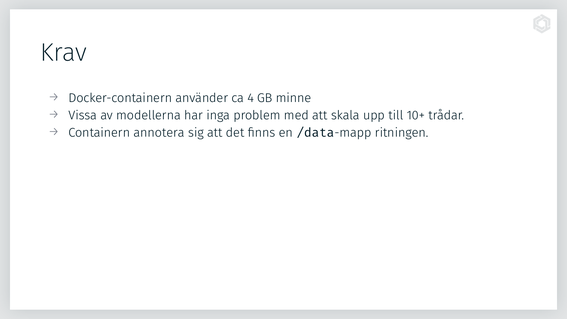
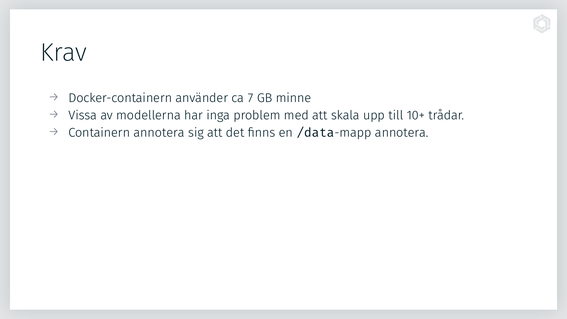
4: 4 -> 7 (251, 98)
/data-mapp ritningen: ritningen -> annotera (402, 133)
